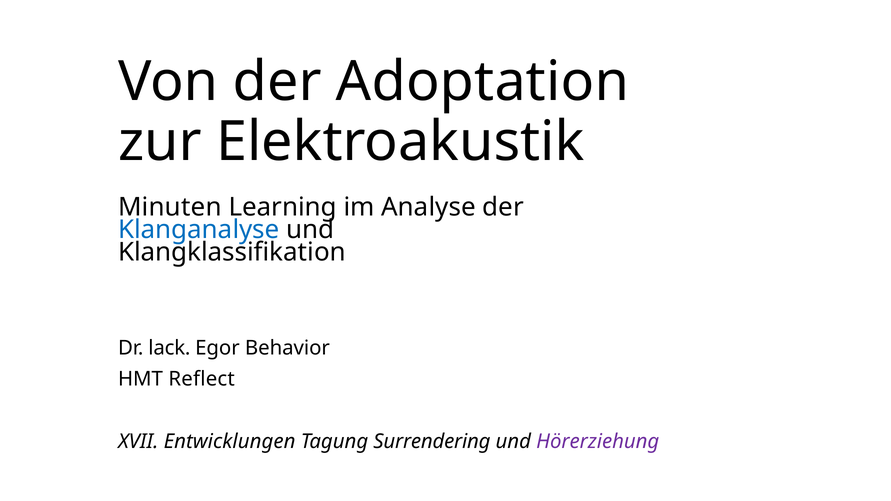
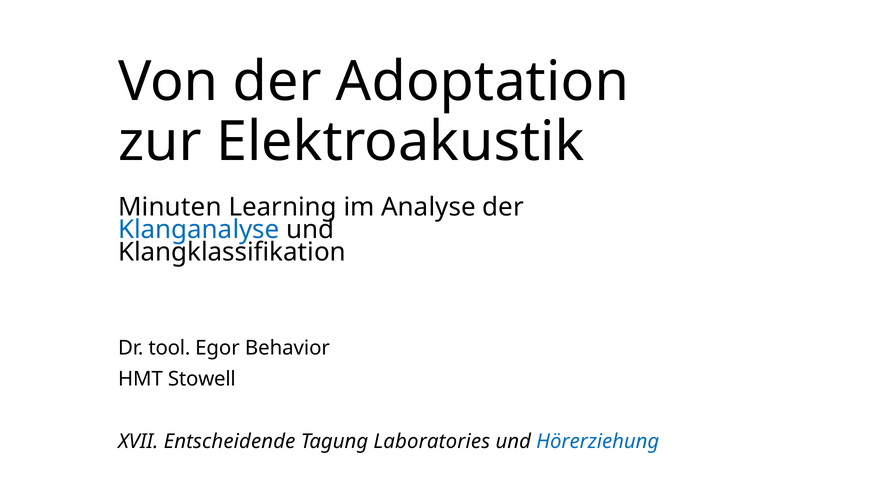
lack: lack -> tool (169, 348)
Reflect: Reflect -> Stowell (202, 379)
Entwicklungen: Entwicklungen -> Entscheidende (230, 442)
Surrendering: Surrendering -> Laboratories (432, 442)
Hörerziehung colour: purple -> blue (598, 442)
